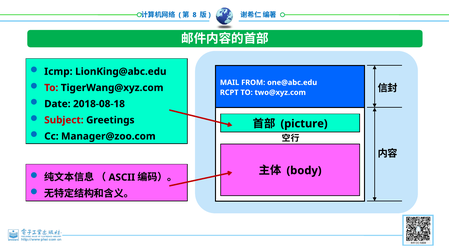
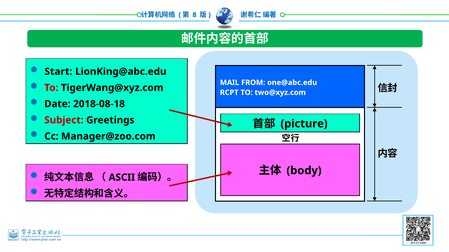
Icmp: Icmp -> Start (58, 72)
